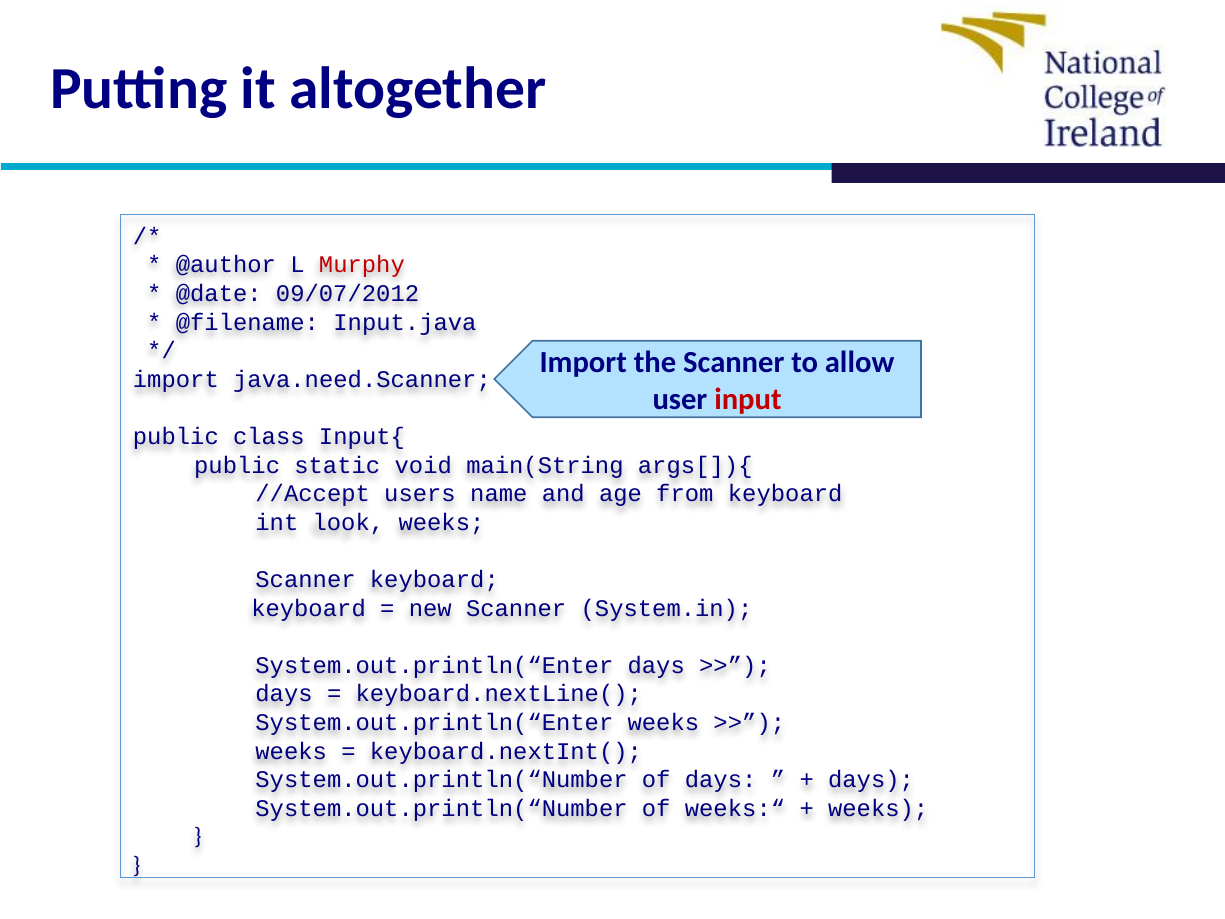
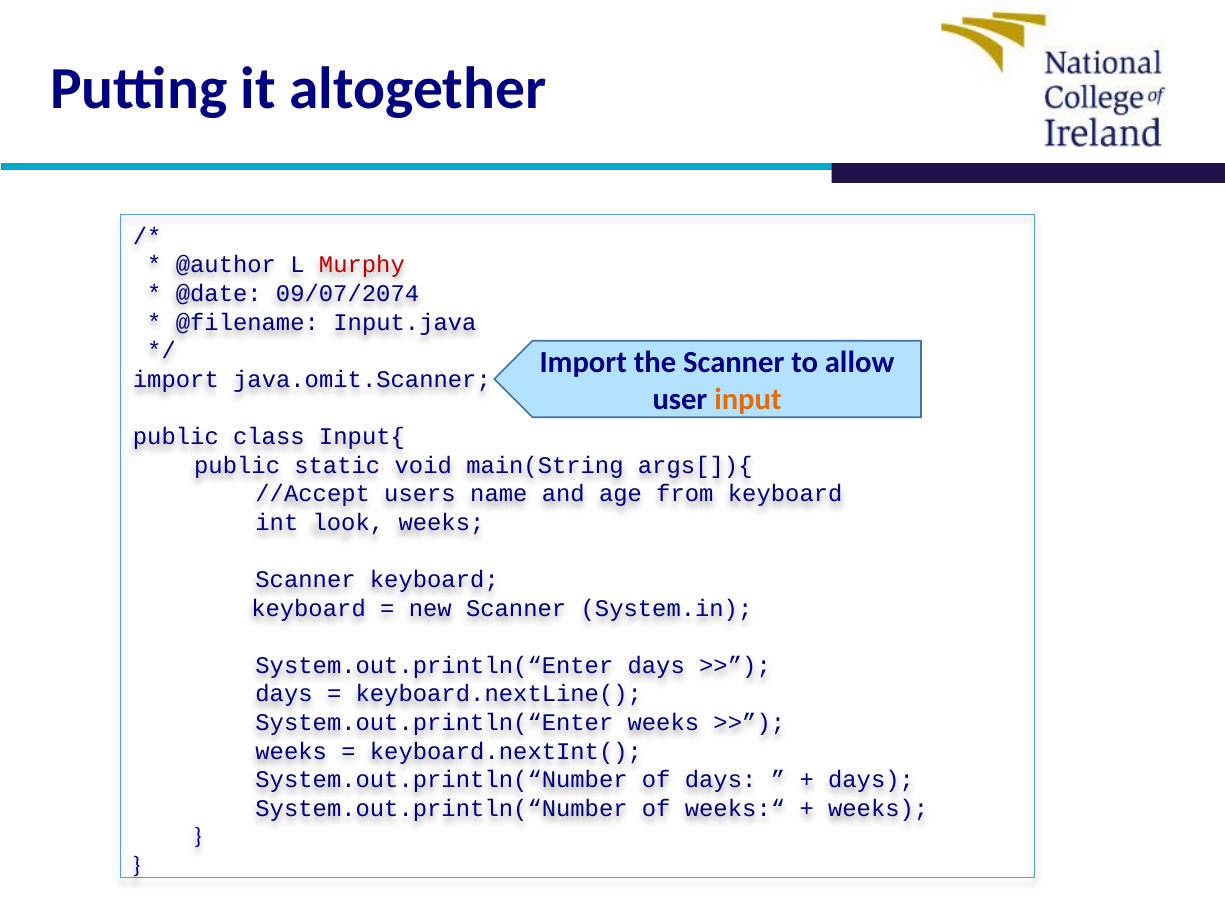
09/07/2012: 09/07/2012 -> 09/07/2074 (348, 294)
java.need.Scanner: java.need.Scanner -> java.omit.Scanner (362, 379)
input colour: red -> orange (748, 399)
